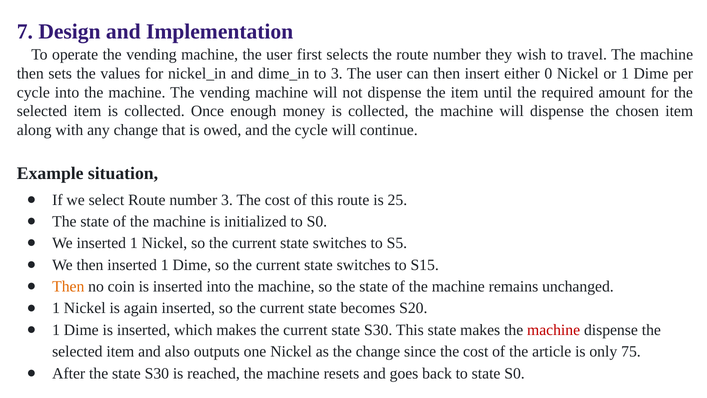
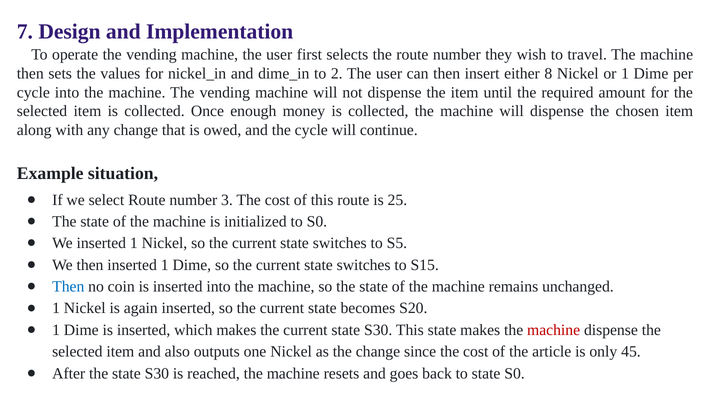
to 3: 3 -> 2 (337, 74)
0: 0 -> 8 (548, 74)
Then colour: orange -> blue (68, 286)
75: 75 -> 45 (631, 351)
